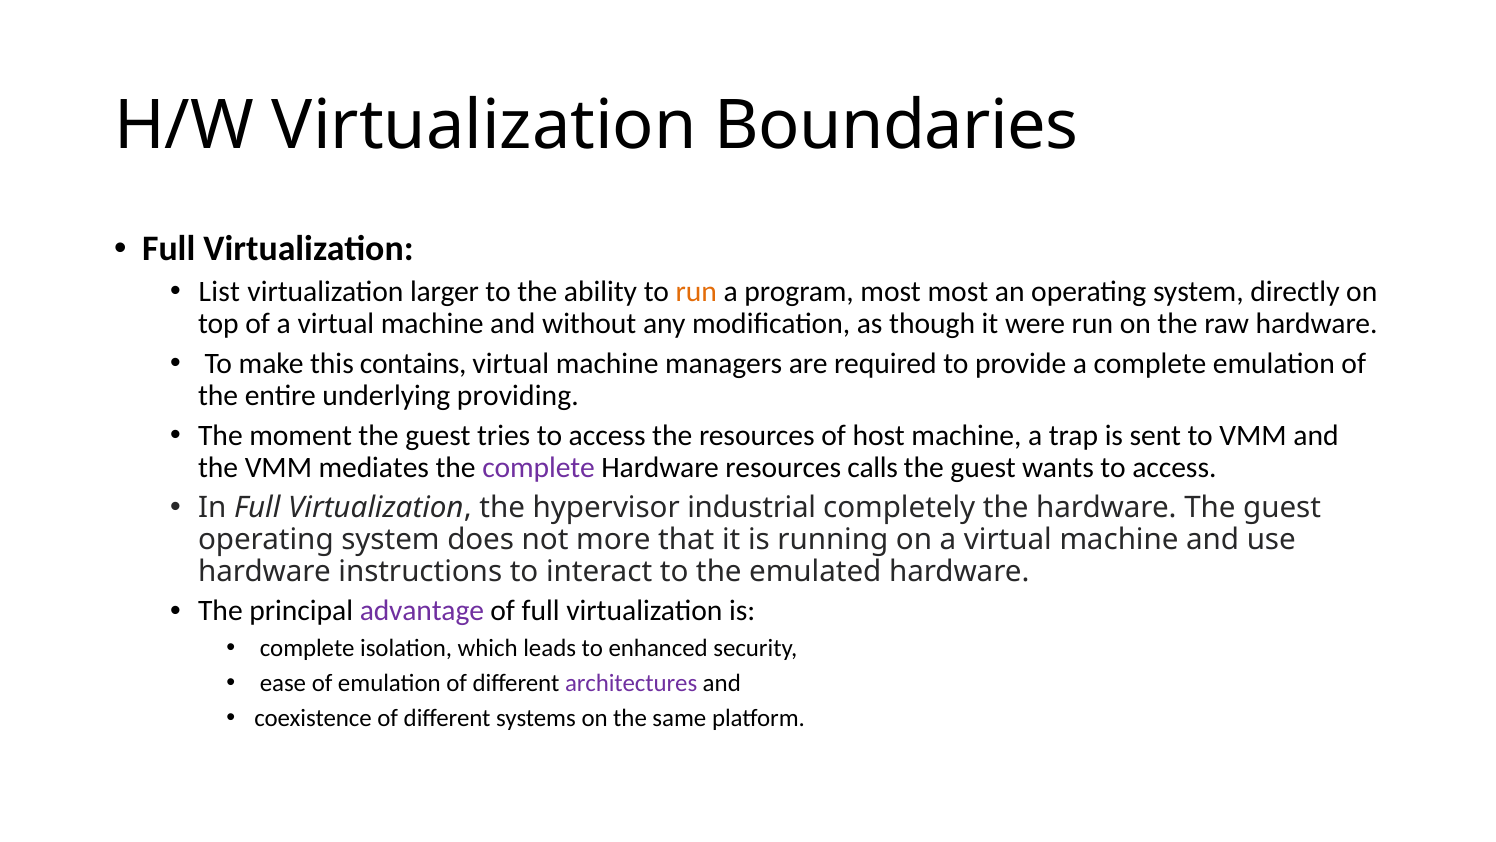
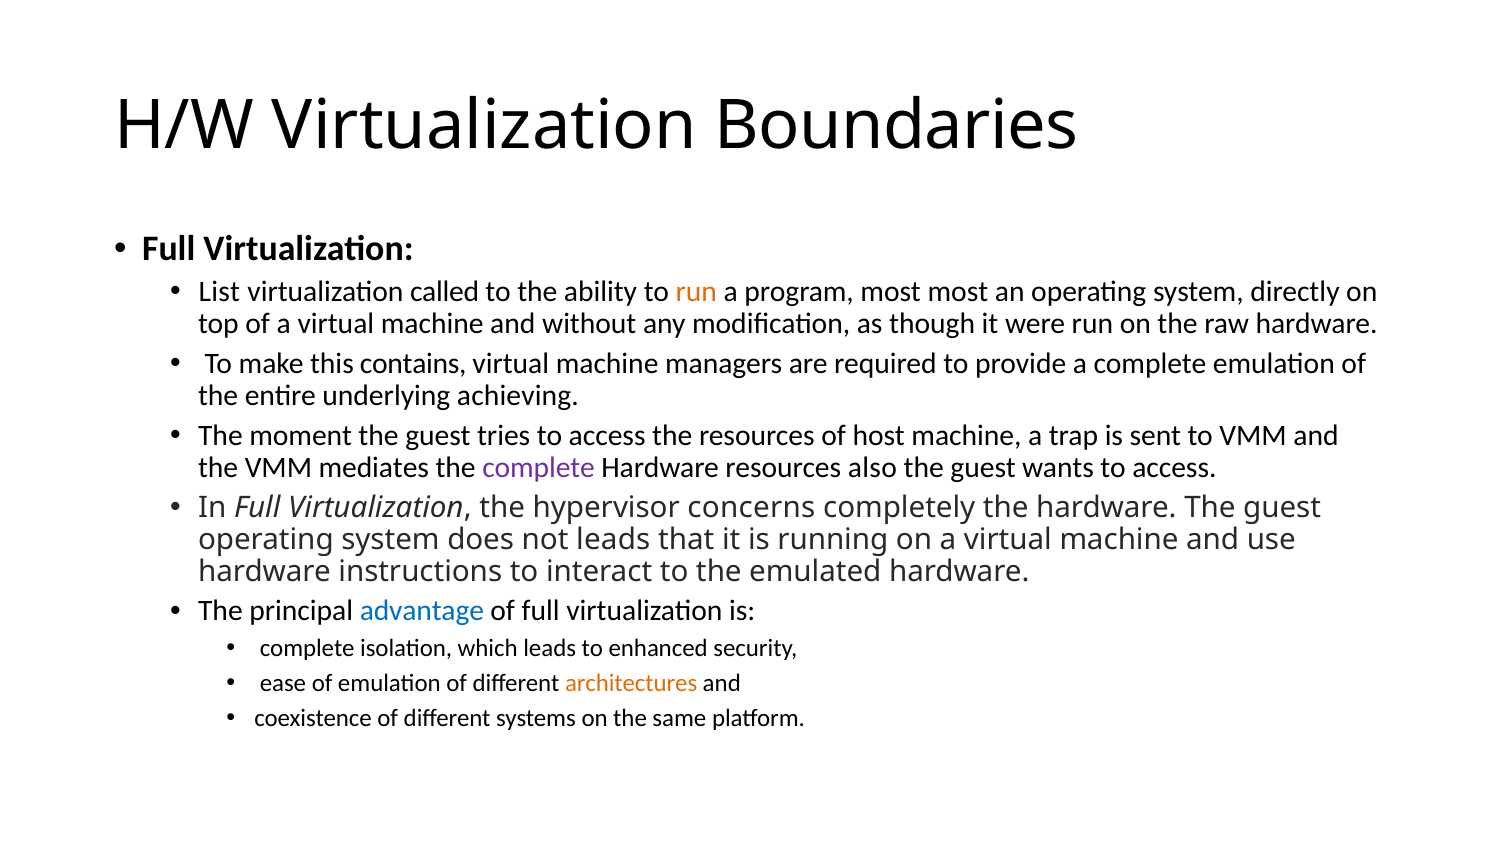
larger: larger -> called (445, 292)
providing: providing -> achieving (518, 396)
calls: calls -> also (872, 467)
industrial: industrial -> concerns (751, 507)
not more: more -> leads (613, 539)
advantage colour: purple -> blue (422, 611)
architectures colour: purple -> orange (631, 683)
